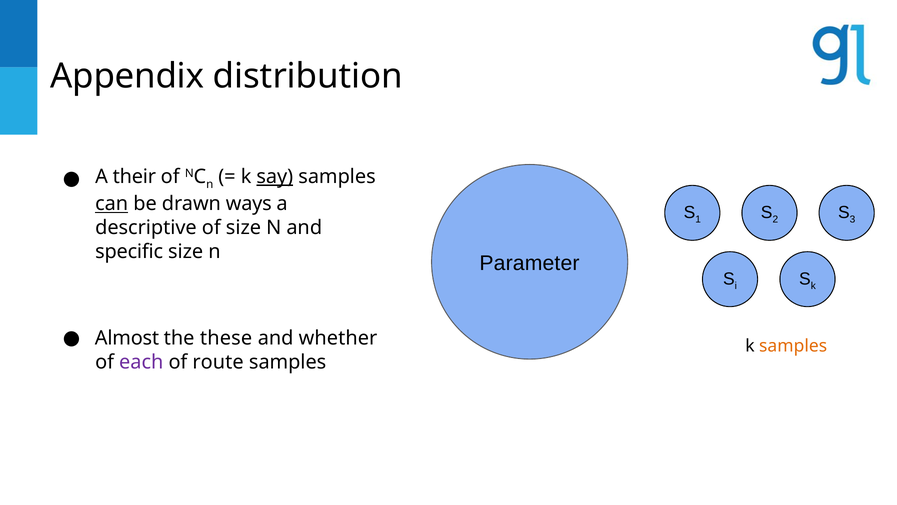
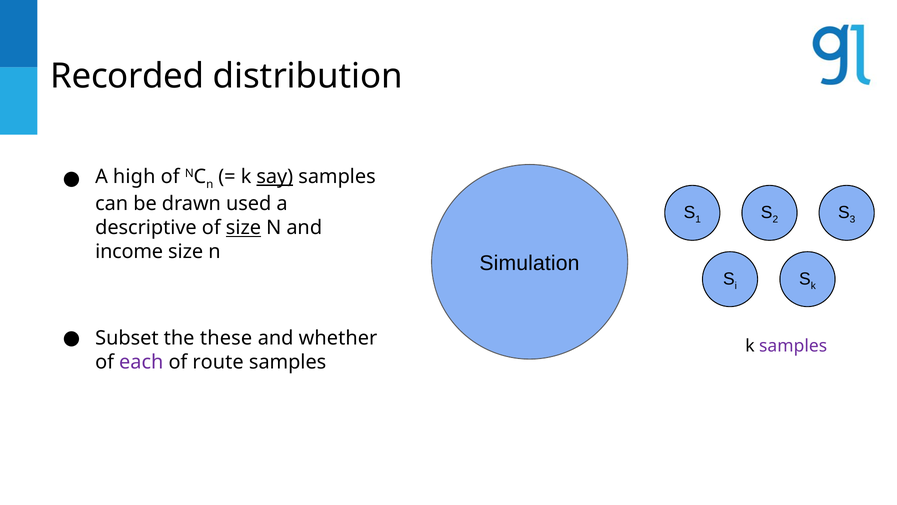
Appendix: Appendix -> Recorded (127, 76)
their: their -> high (134, 177)
can underline: present -> none (112, 204)
ways: ways -> used (249, 204)
size underline: none -> present (243, 228)
specific: specific -> income (129, 252)
Parameter: Parameter -> Simulation (529, 263)
Almost: Almost -> Subset (127, 338)
samples colour: orange -> purple (793, 346)
